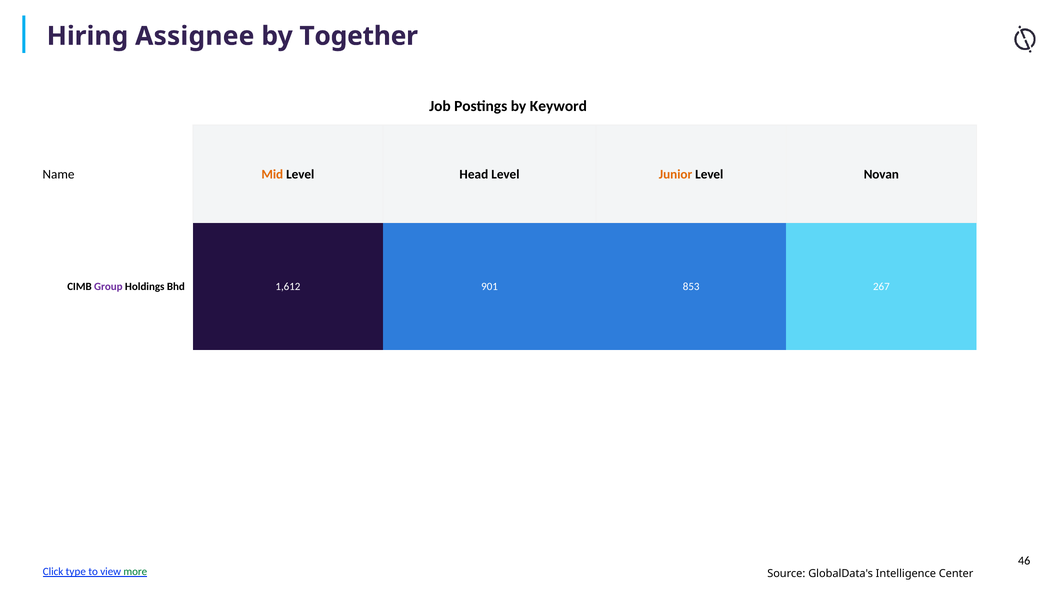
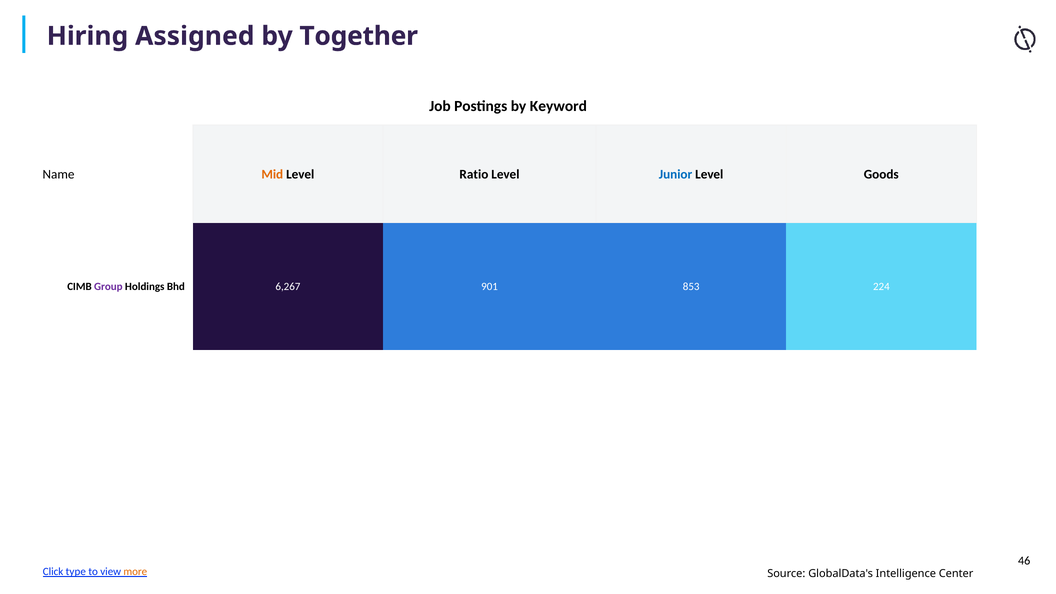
Assignee: Assignee -> Assigned (195, 36)
Head: Head -> Ratio (474, 174)
Junior colour: orange -> blue (676, 174)
Novan: Novan -> Goods (881, 174)
1,612: 1,612 -> 6,267 (288, 287)
267: 267 -> 224 (881, 287)
more colour: green -> orange (135, 572)
